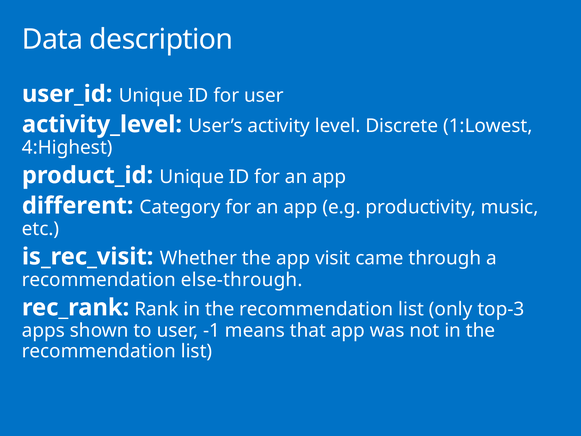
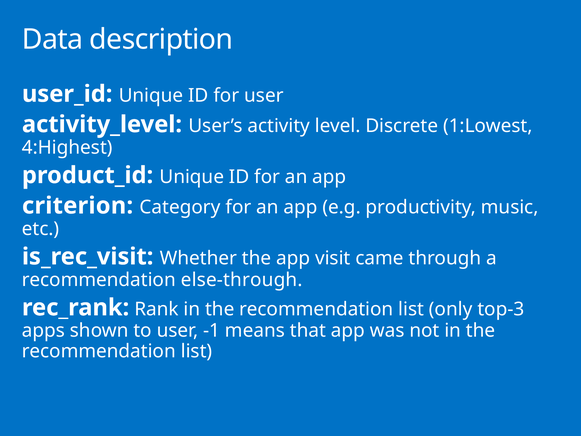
different: different -> criterion (78, 206)
